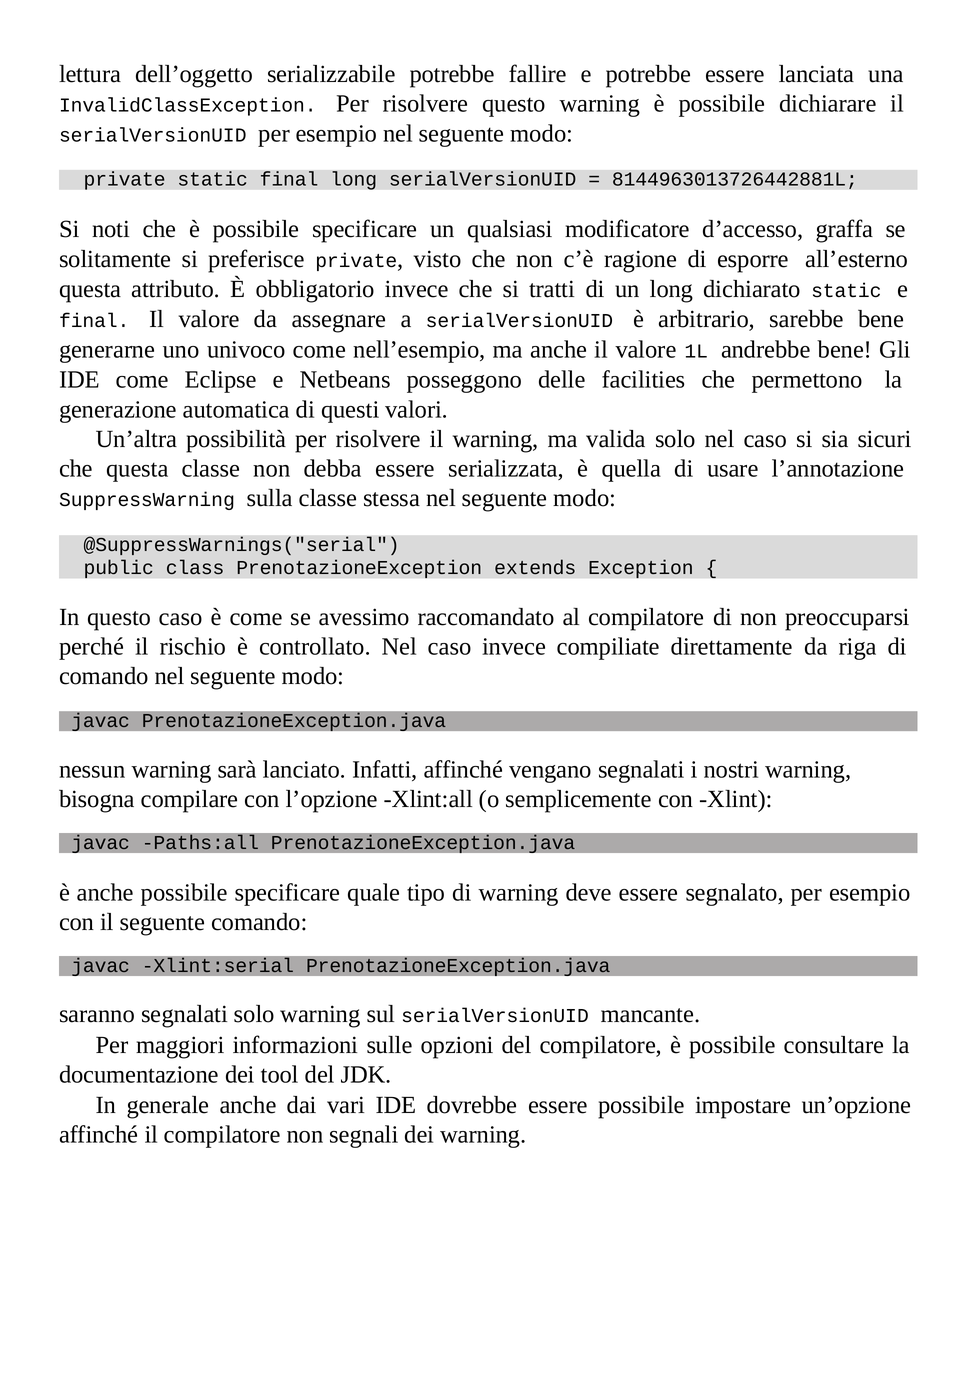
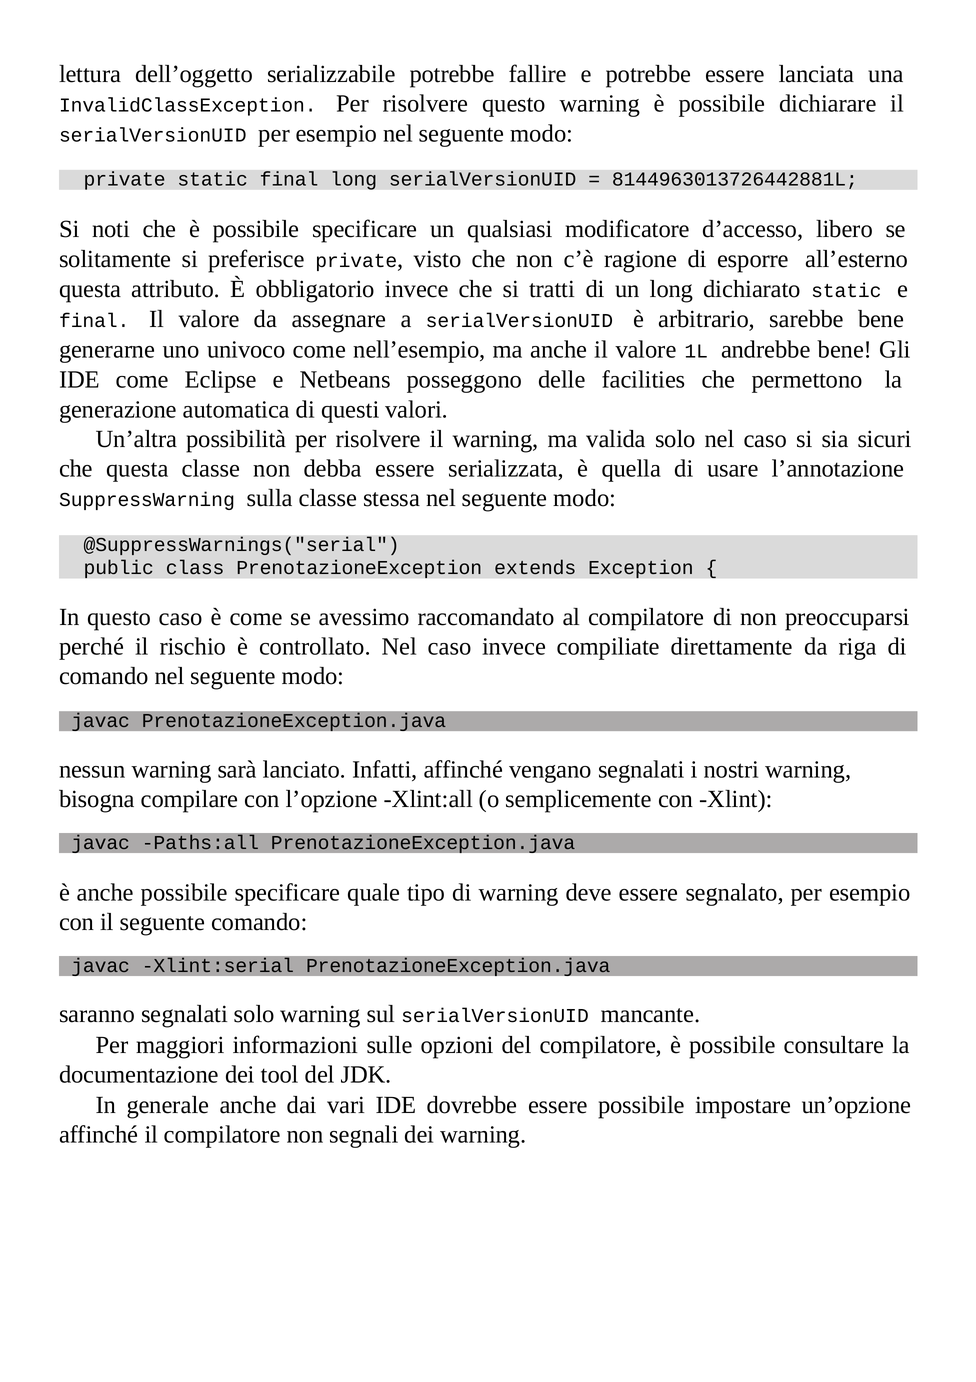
graffa: graffa -> libero (844, 229)
